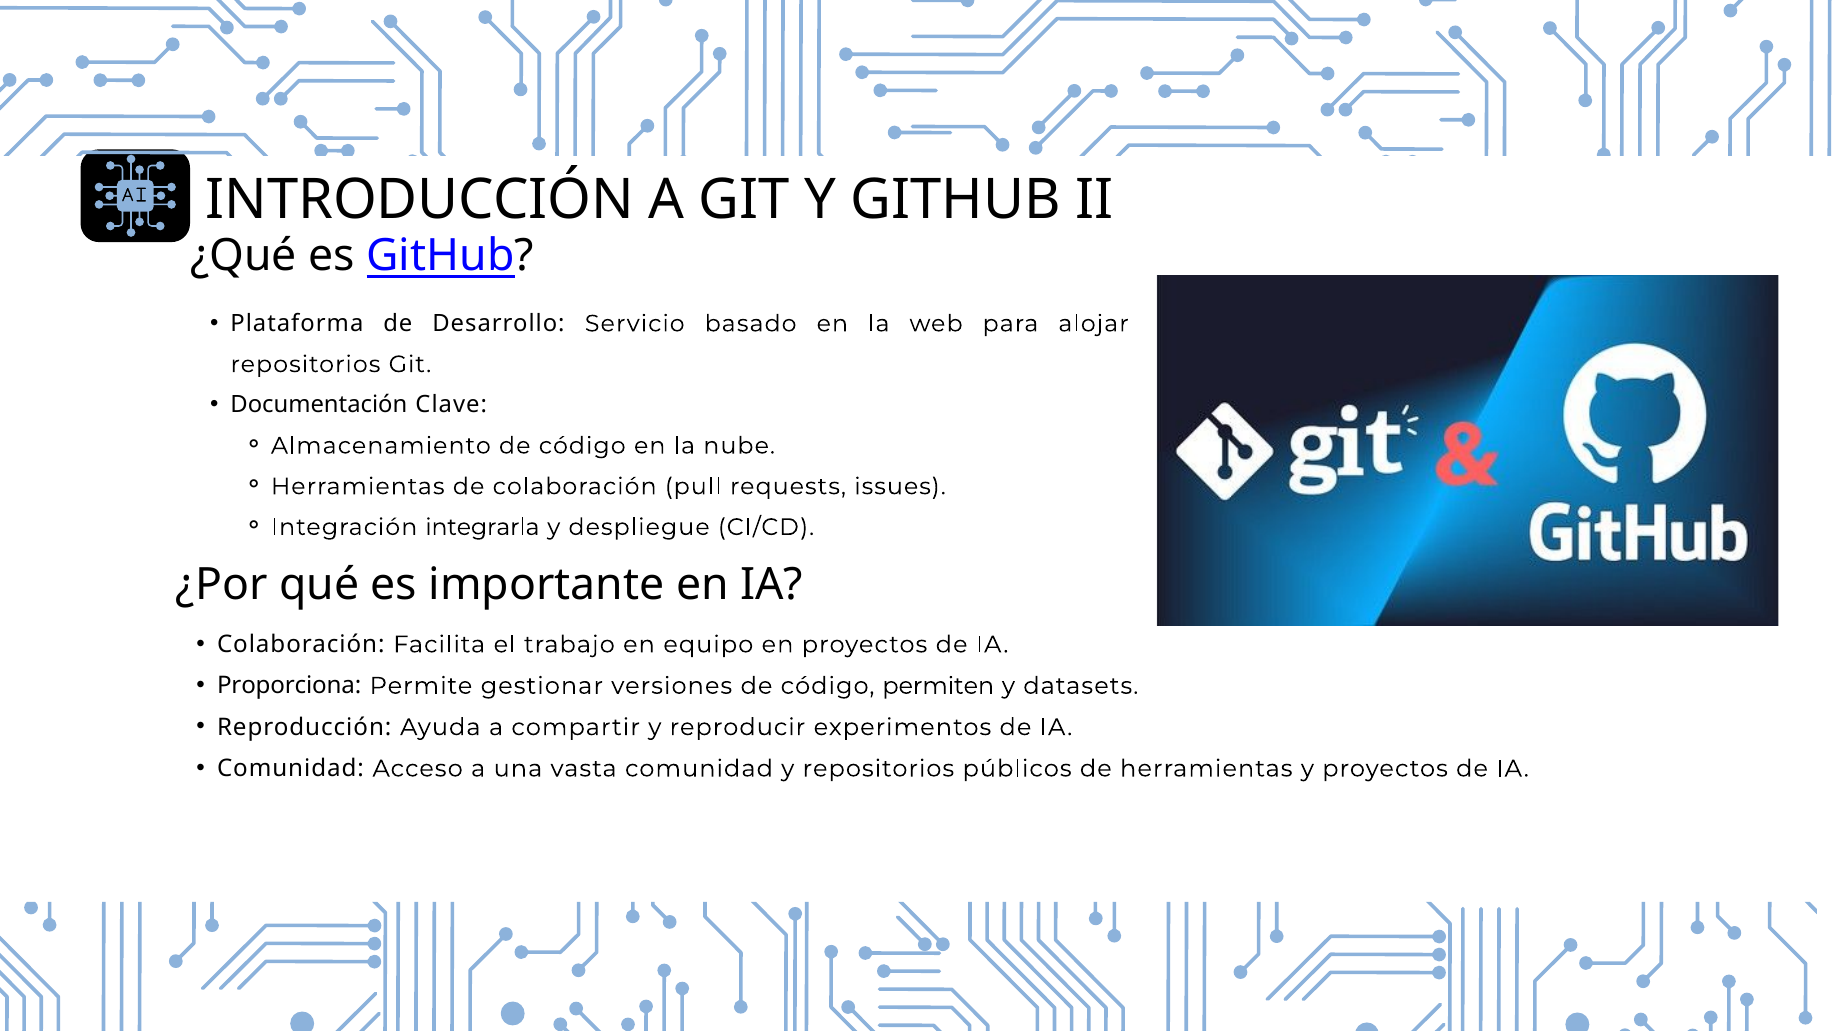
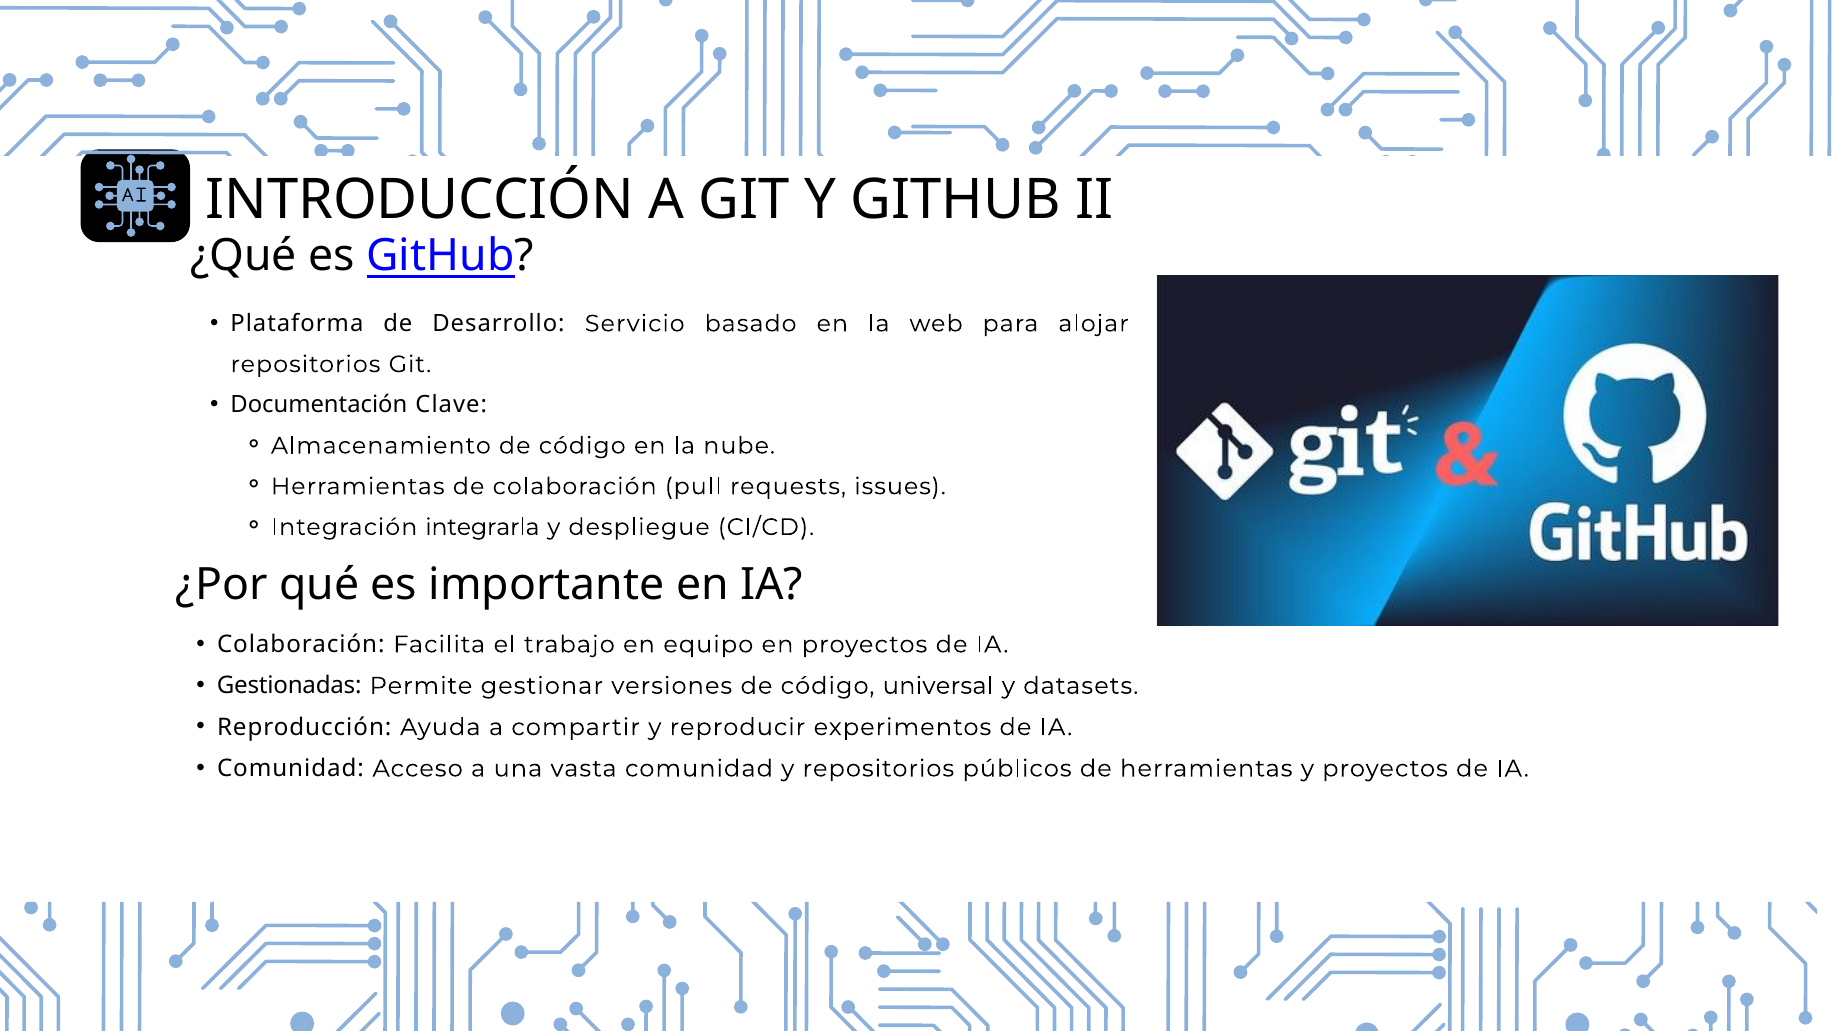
Proporciona: Proporciona -> Gestionadas (289, 686)
permiten: permiten -> universal (938, 686)
